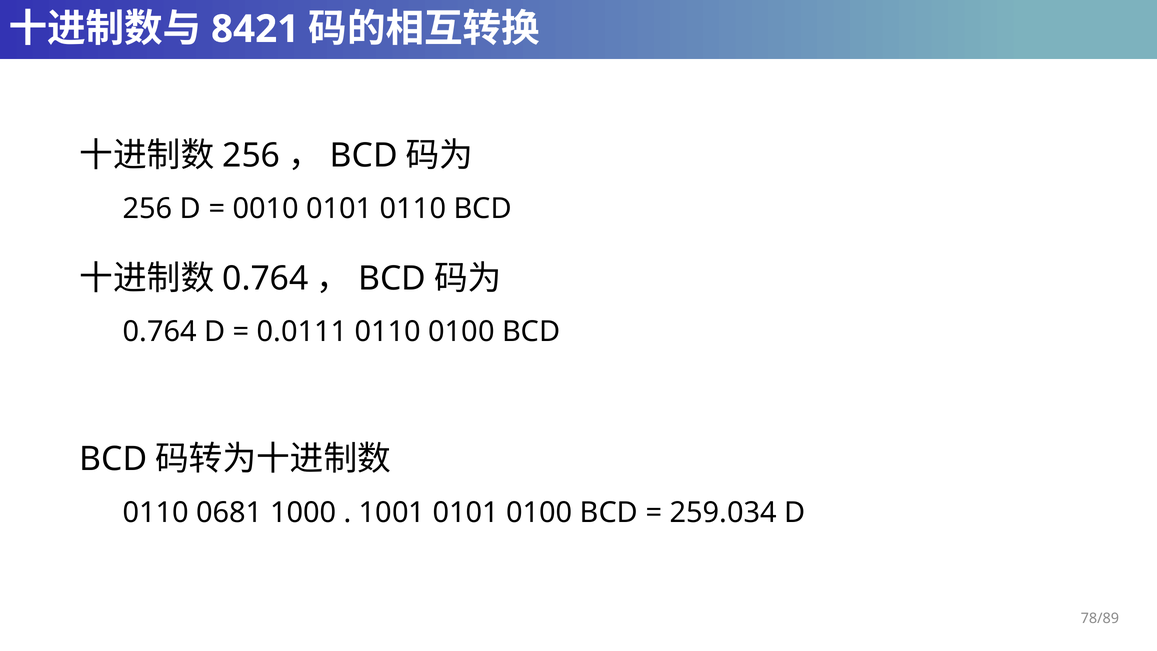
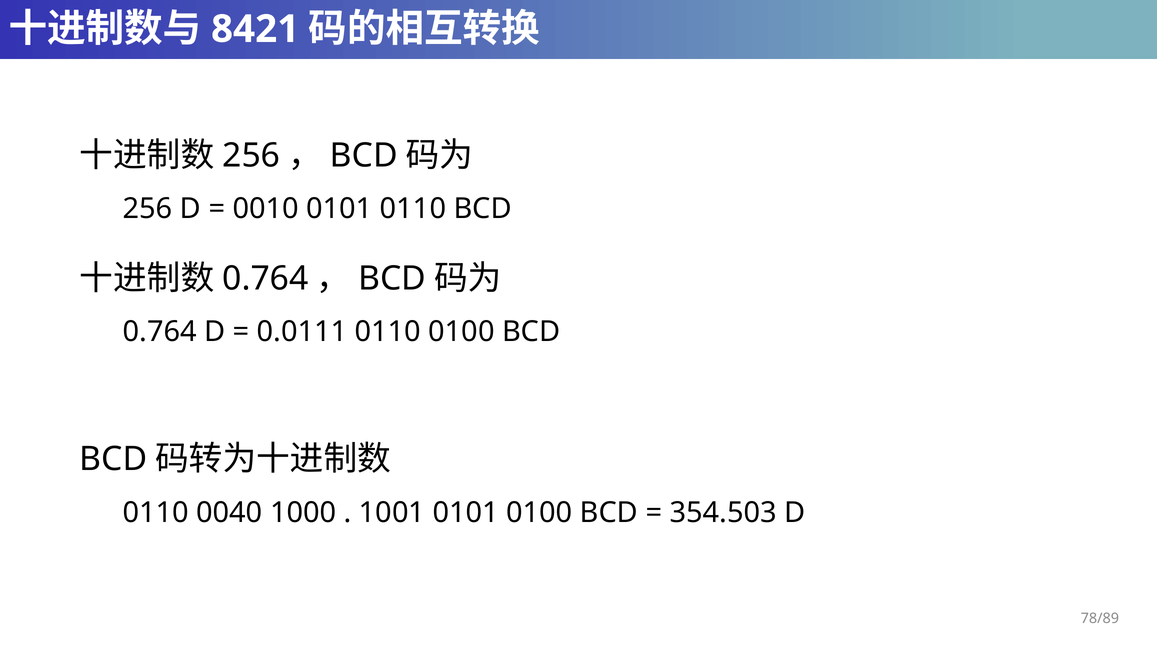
0681: 0681 -> 0040 (229, 512)
259.034: 259.034 -> 354.503 (723, 512)
